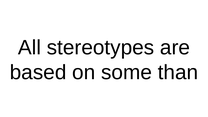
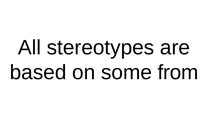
than: than -> from (178, 72)
